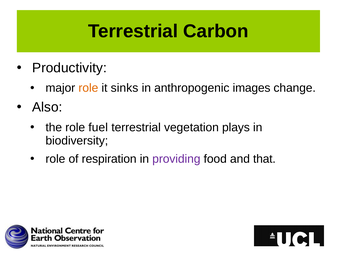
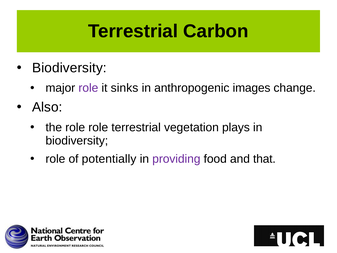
Productivity: Productivity -> Biodiversity (69, 68)
role colour: orange -> purple (88, 88)
role fuel: fuel -> role (98, 127)
respiration: respiration -> potentially (109, 159)
